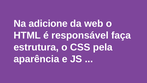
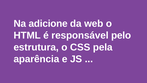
faça: faça -> pelo (121, 35)
